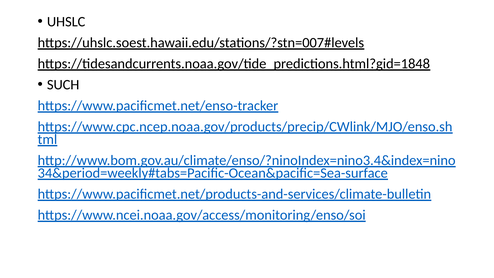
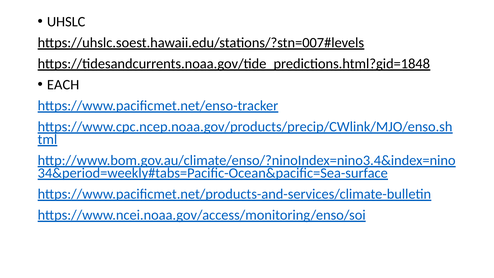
SUCH: SUCH -> EACH (63, 85)
